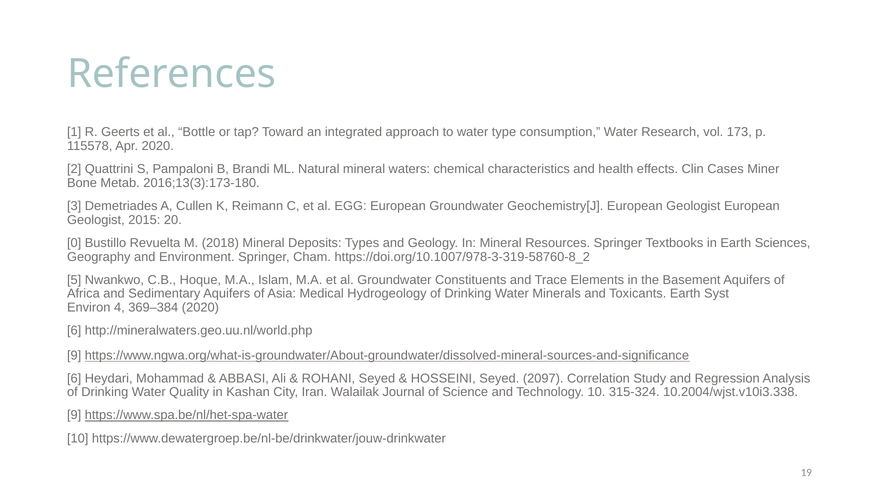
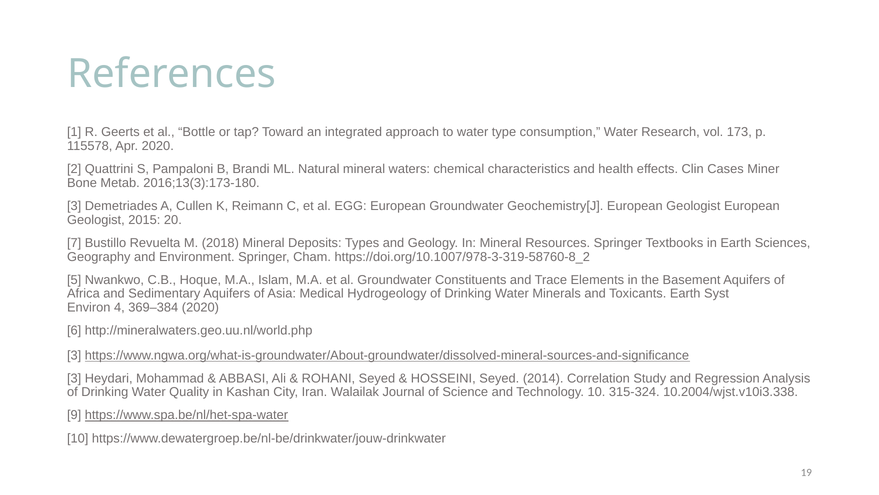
0: 0 -> 7 (74, 243)
9: 9 -> 3 (74, 355)
6: 6 -> 3 (74, 378)
2097: 2097 -> 2014 (543, 378)
